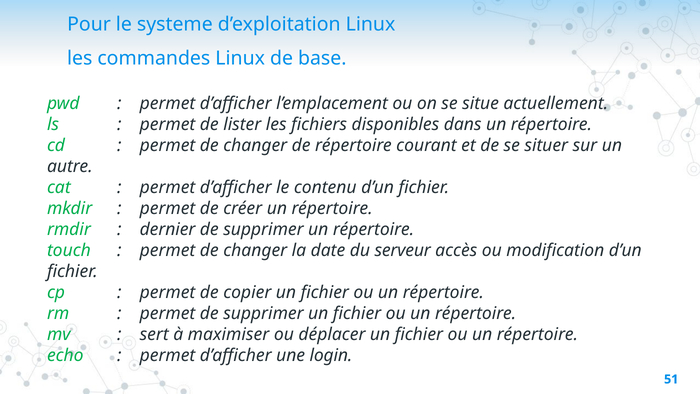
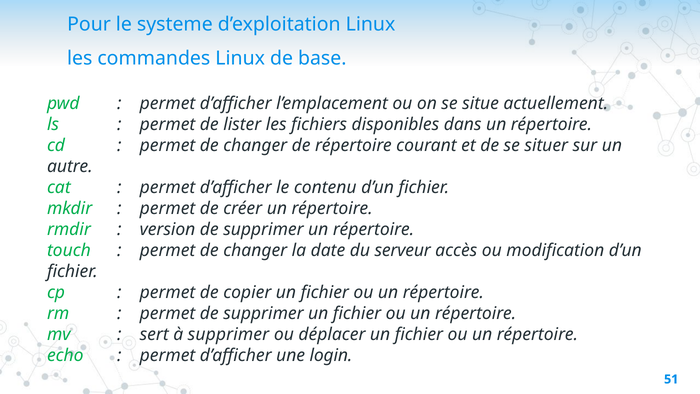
dernier: dernier -> version (168, 229)
à maximiser: maximiser -> supprimer (228, 334)
